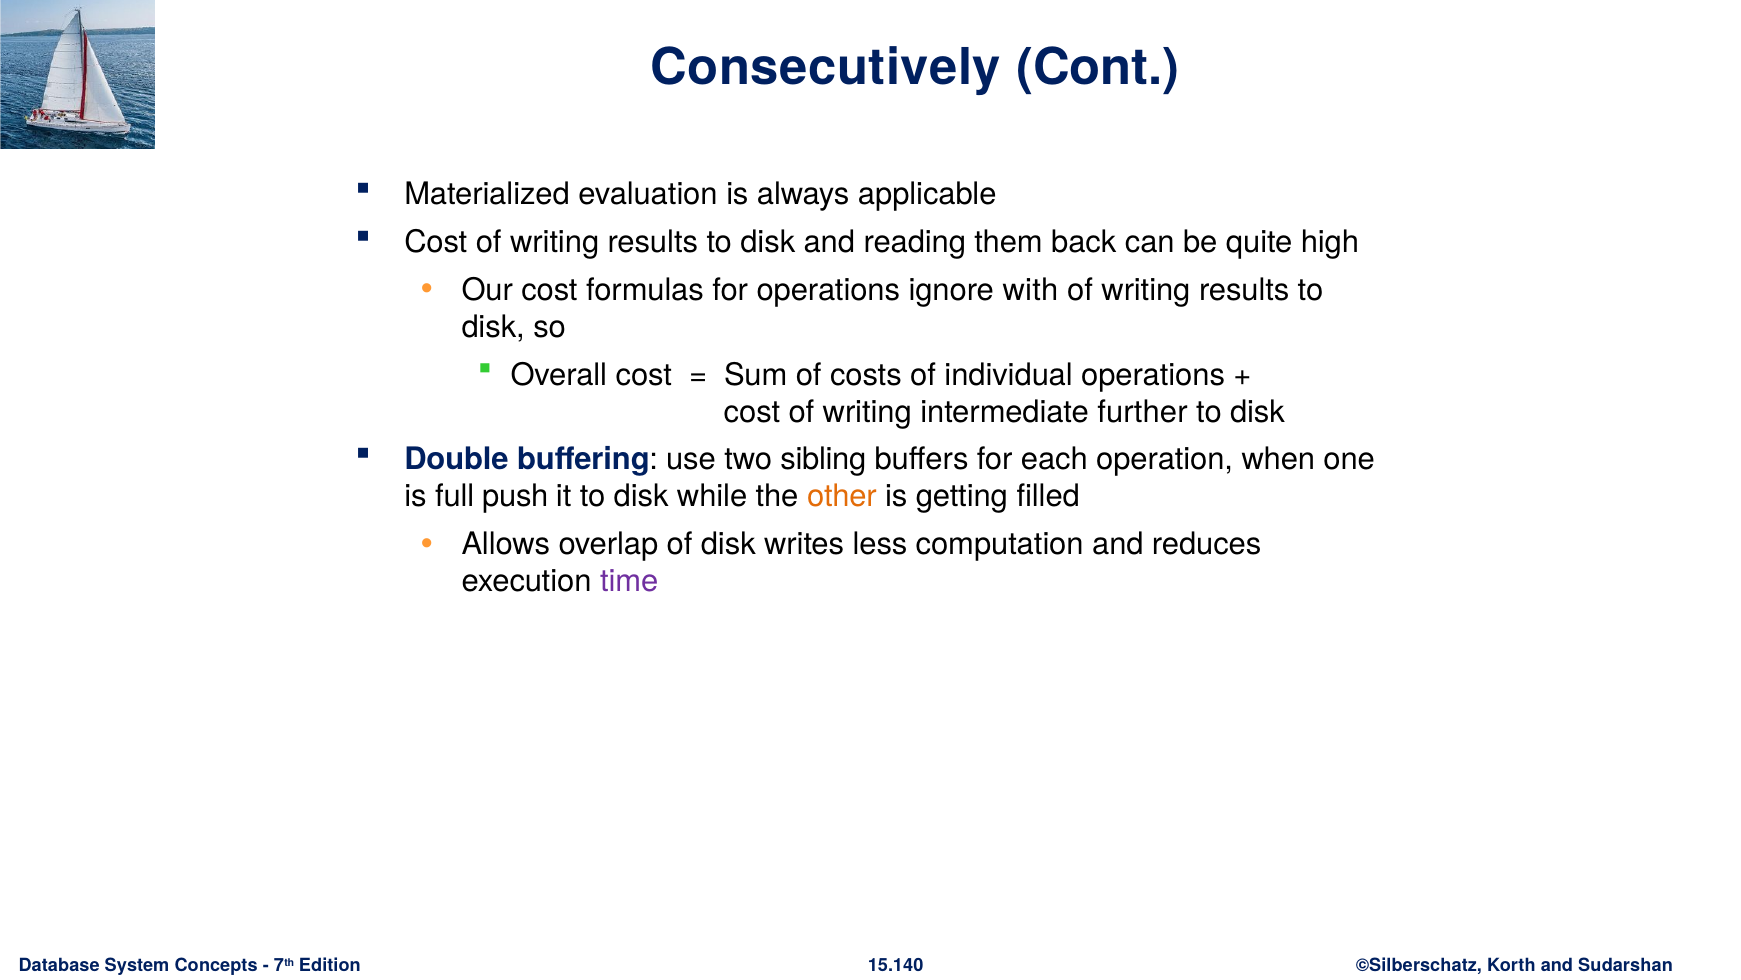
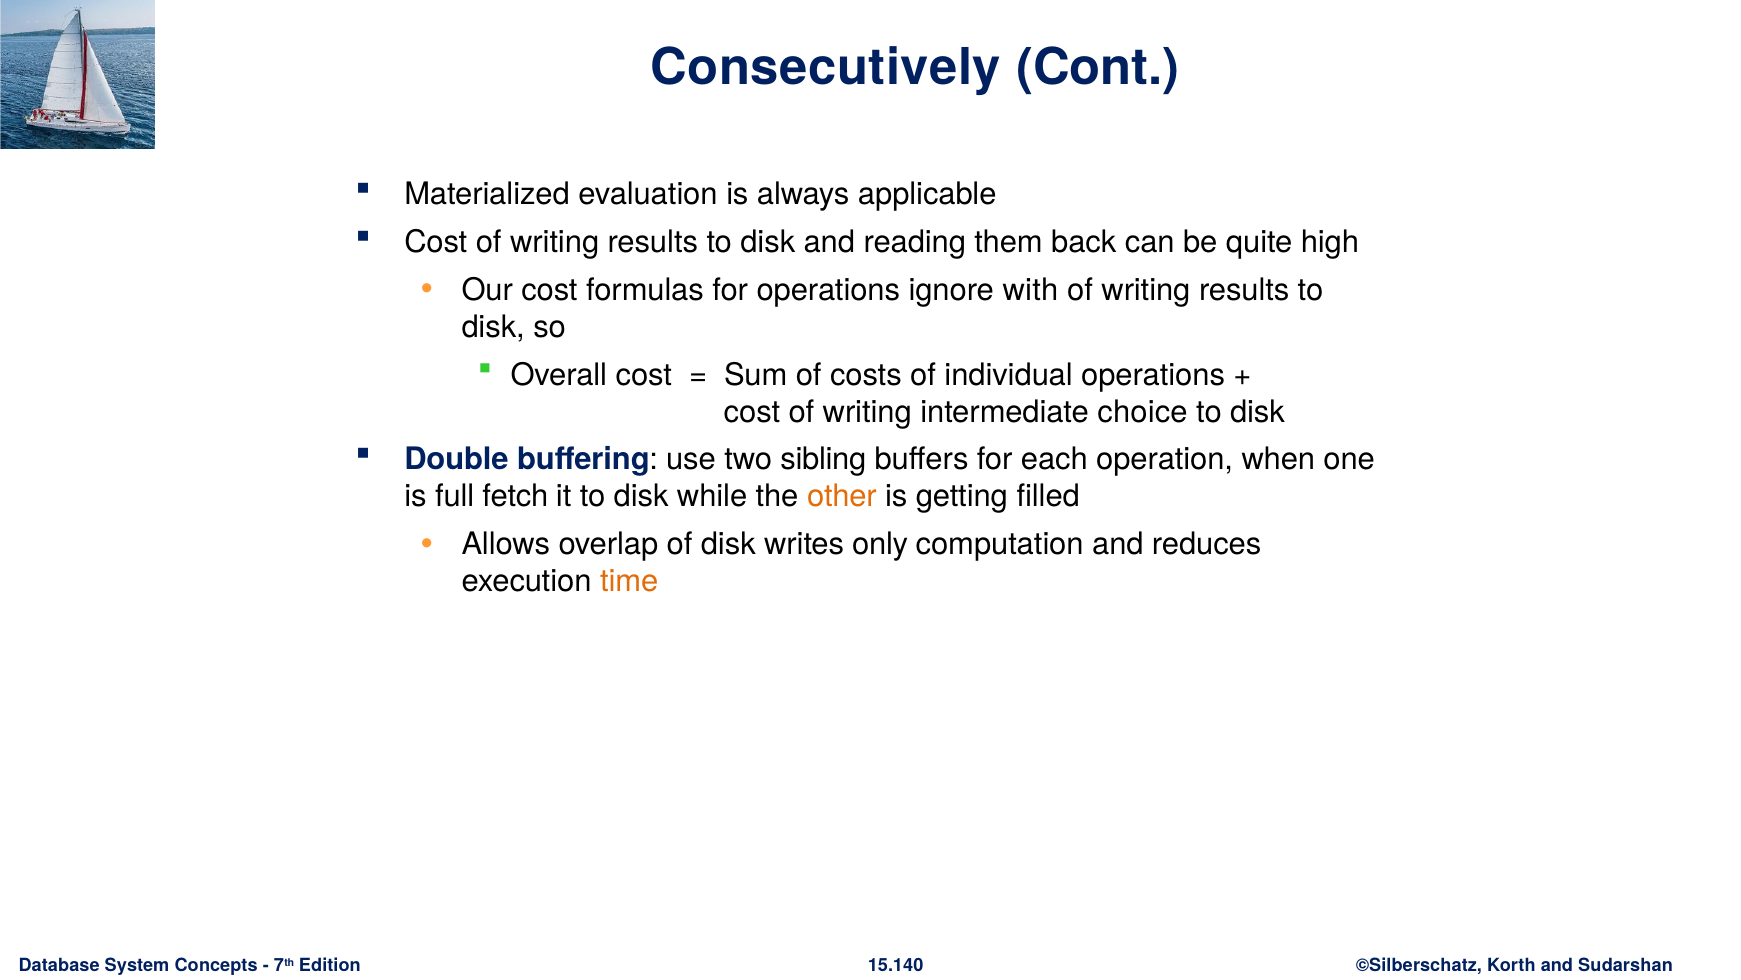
further: further -> choice (1143, 412)
push: push -> fetch (515, 496)
less: less -> only (880, 544)
time colour: purple -> orange (629, 581)
